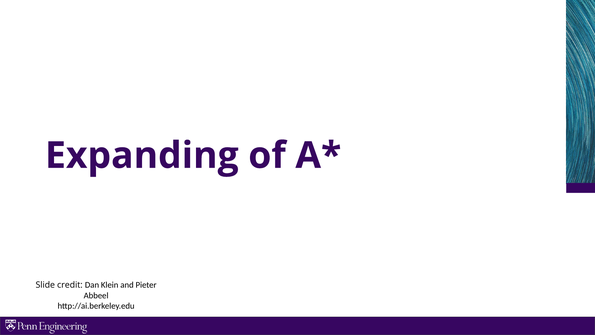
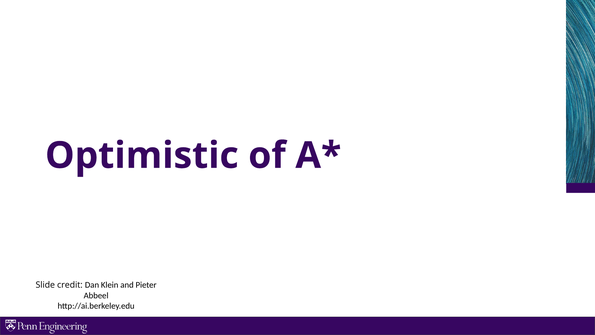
Expanding: Expanding -> Optimistic (142, 155)
